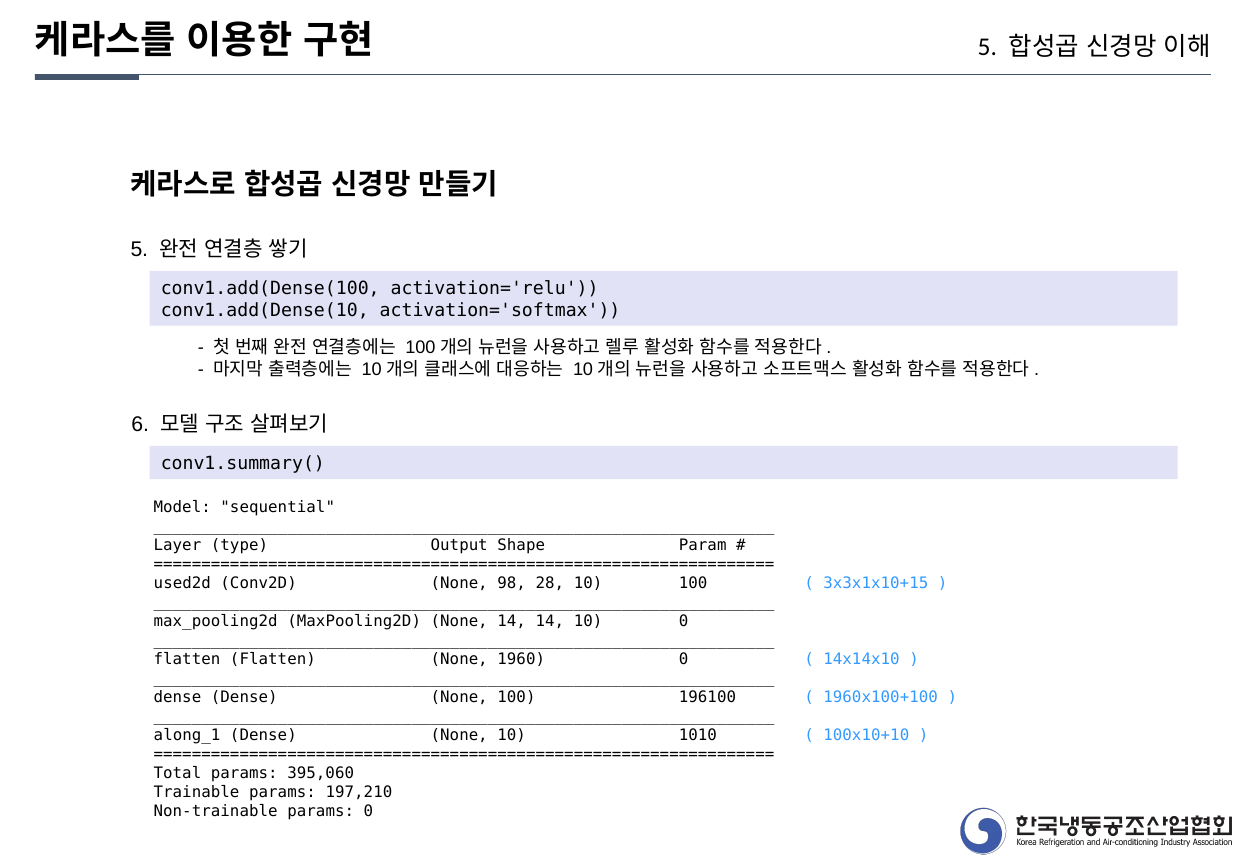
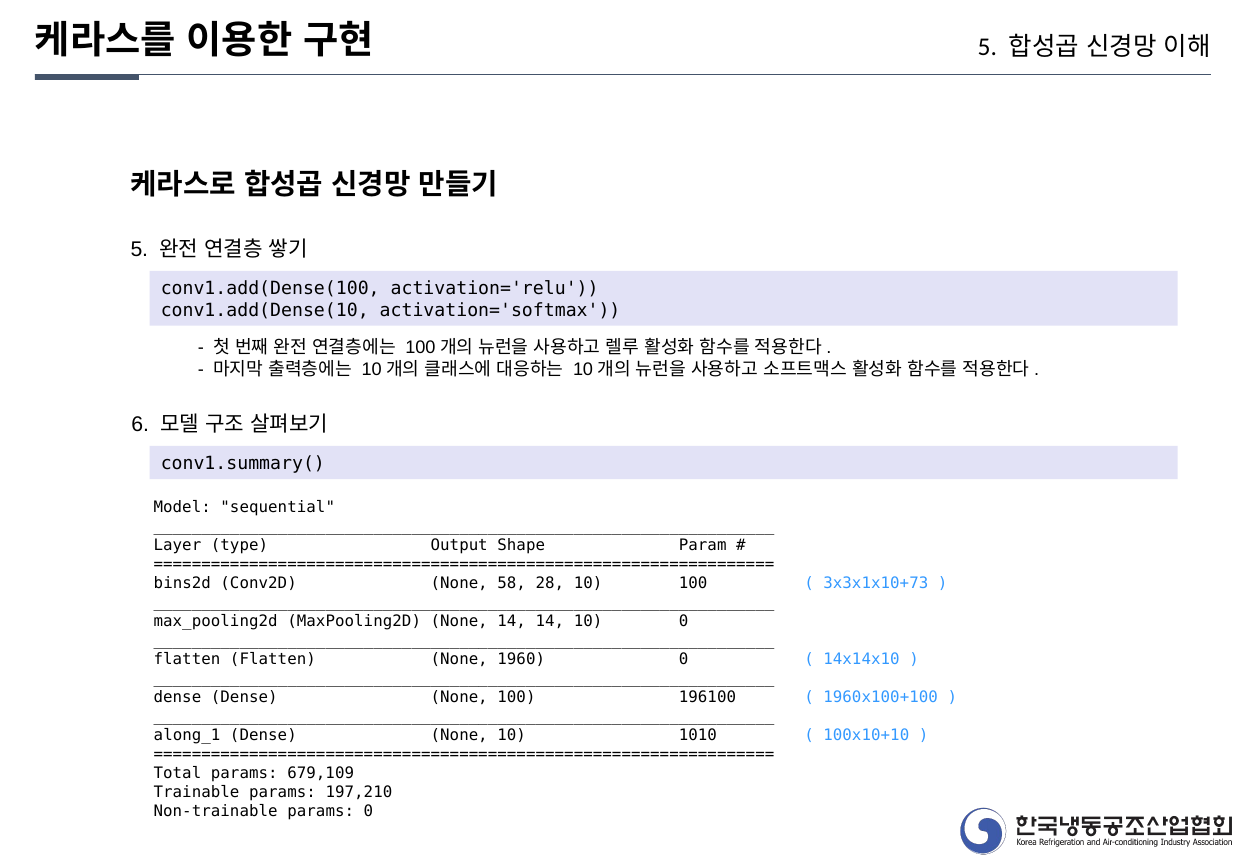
used2d: used2d -> bins2d (182, 583)
98: 98 -> 58 (512, 583)
3x3x1x10+15: 3x3x1x10+15 -> 3x3x1x10+73 (876, 583)
395,060: 395,060 -> 679,109 (321, 773)
